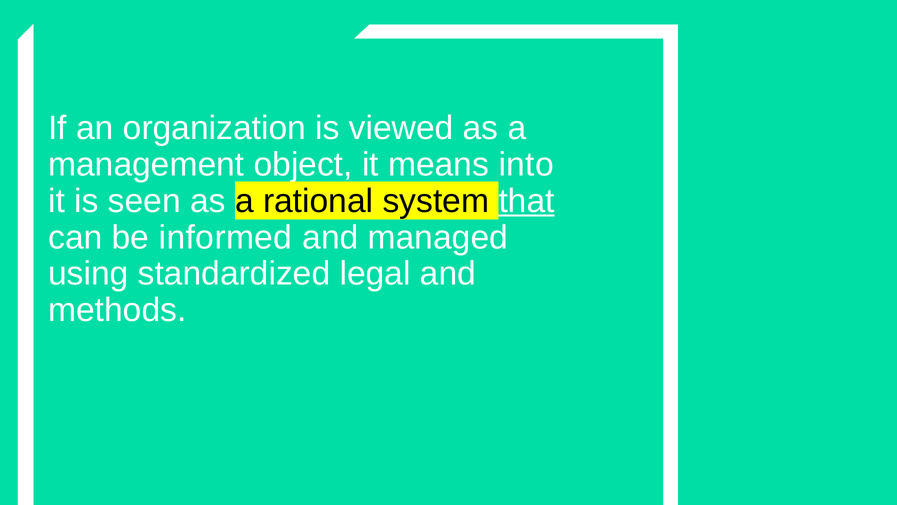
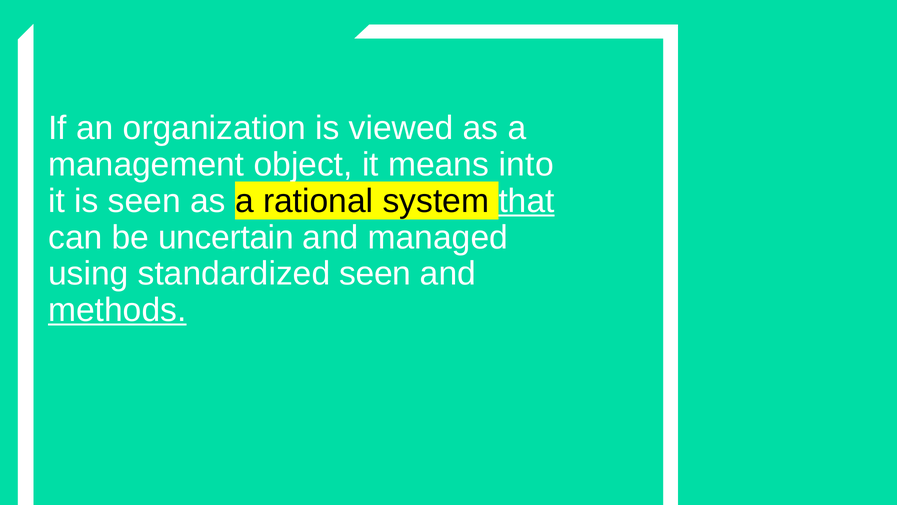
informed: informed -> uncertain (226, 237)
standardized legal: legal -> seen (375, 274)
methods underline: none -> present (117, 310)
